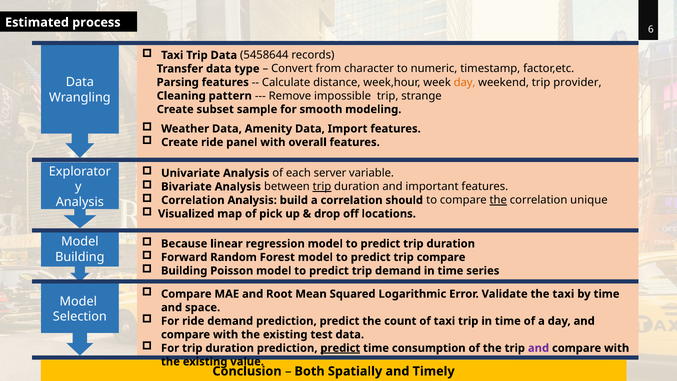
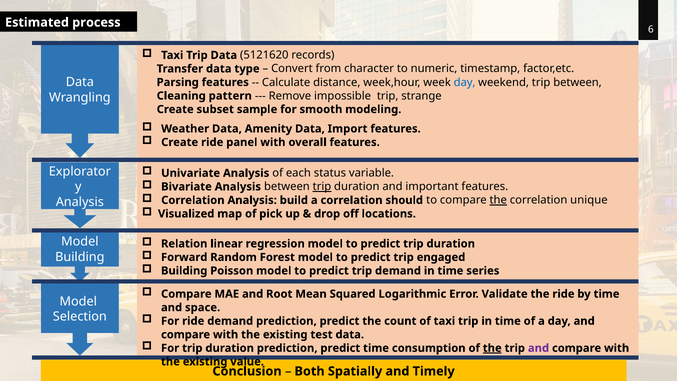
5458644: 5458644 -> 5121620 (264, 55)
day colour: orange -> blue (465, 82)
trip provider: provider -> between (578, 82)
server: server -> status (330, 173)
Because: Because -> Relation (184, 244)
trip compare: compare -> engaged (441, 257)
the taxi: taxi -> ride (563, 294)
predict underline: present -> none (340, 348)
the underline: none -> present (492, 348)
